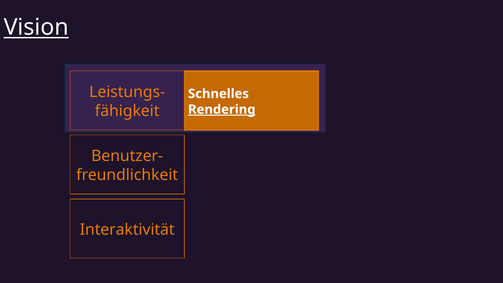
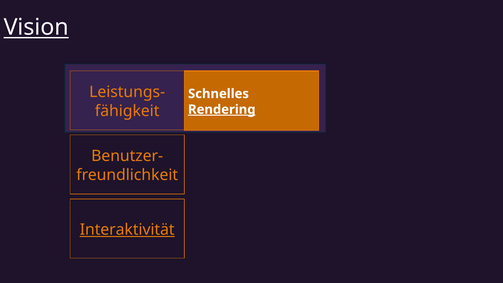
Interaktivität underline: none -> present (127, 230)
